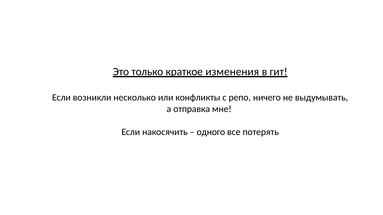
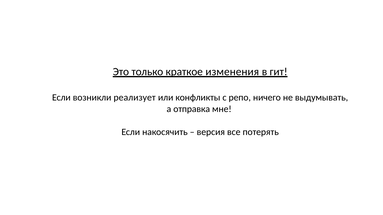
несколько: несколько -> реализует (135, 98)
одного: одного -> версия (211, 132)
